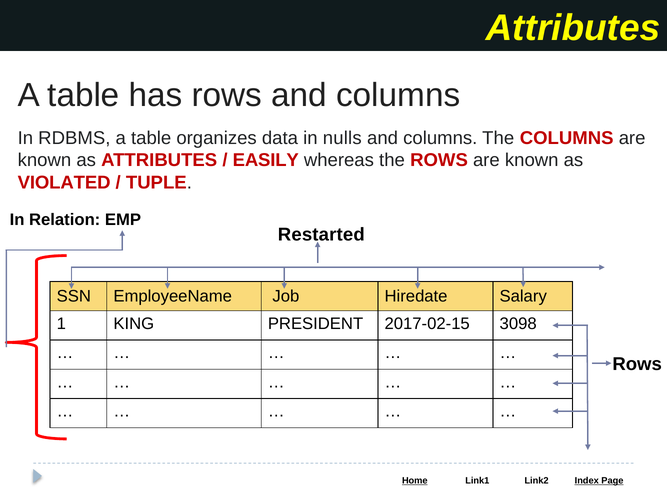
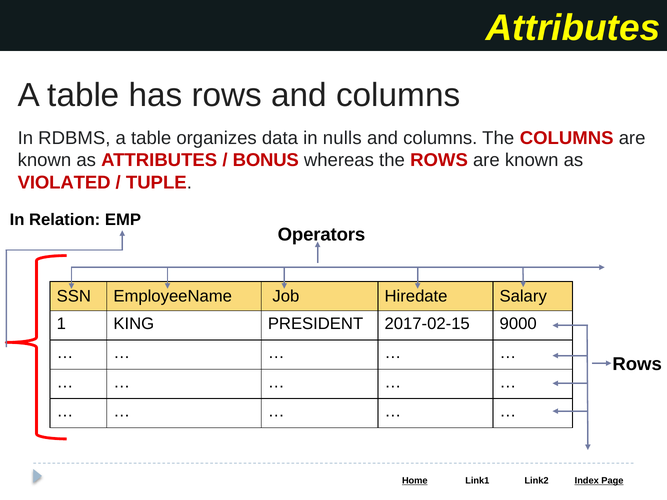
EASILY: EASILY -> BONUS (266, 160)
Restarted: Restarted -> Operators (321, 235)
3098: 3098 -> 9000 (518, 324)
